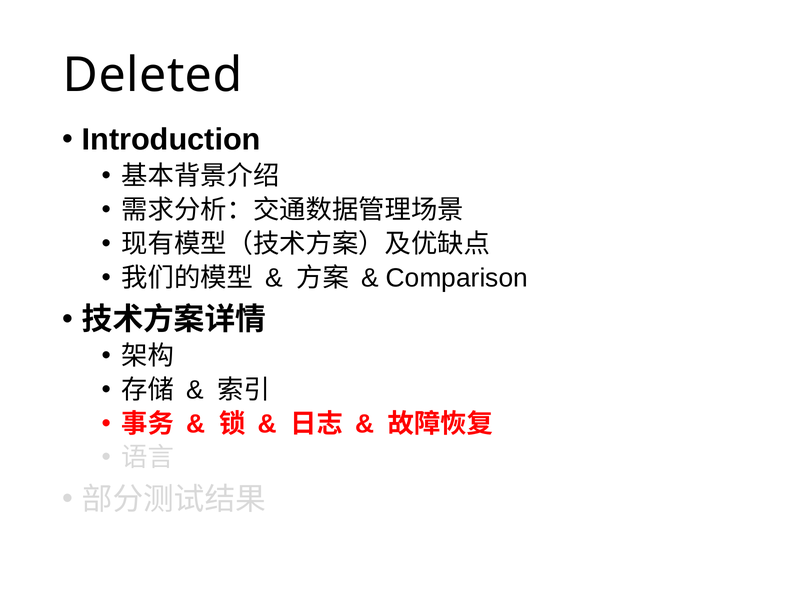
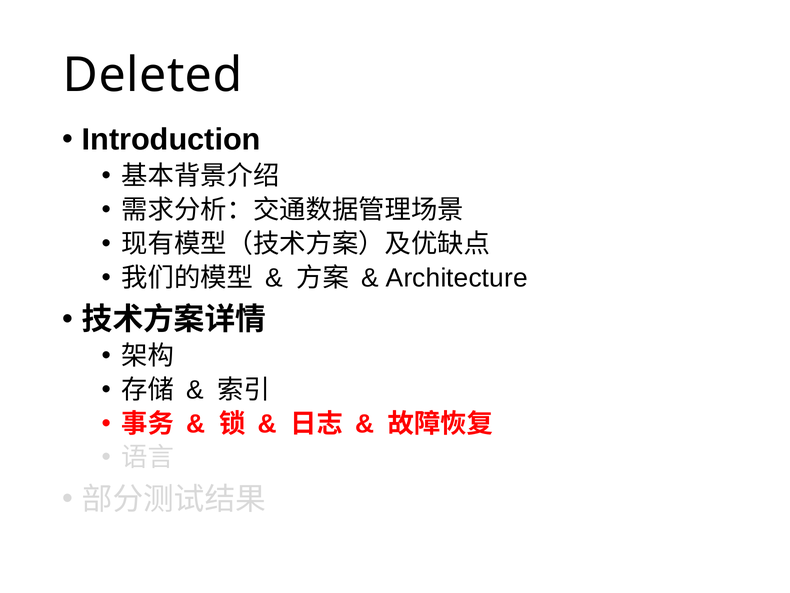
Comparison: Comparison -> Architecture (457, 278)
